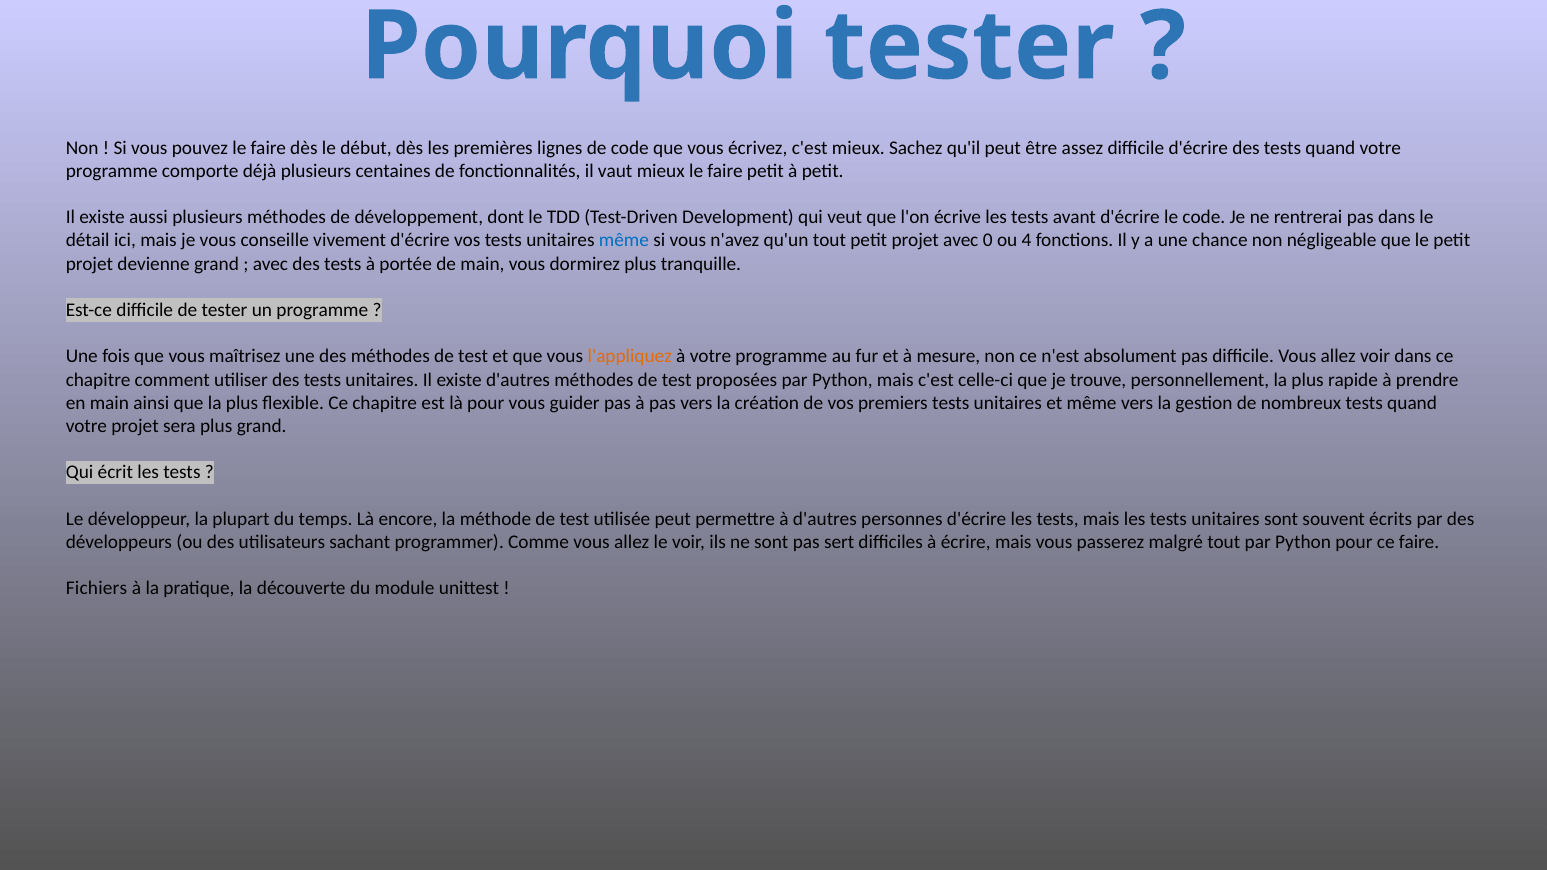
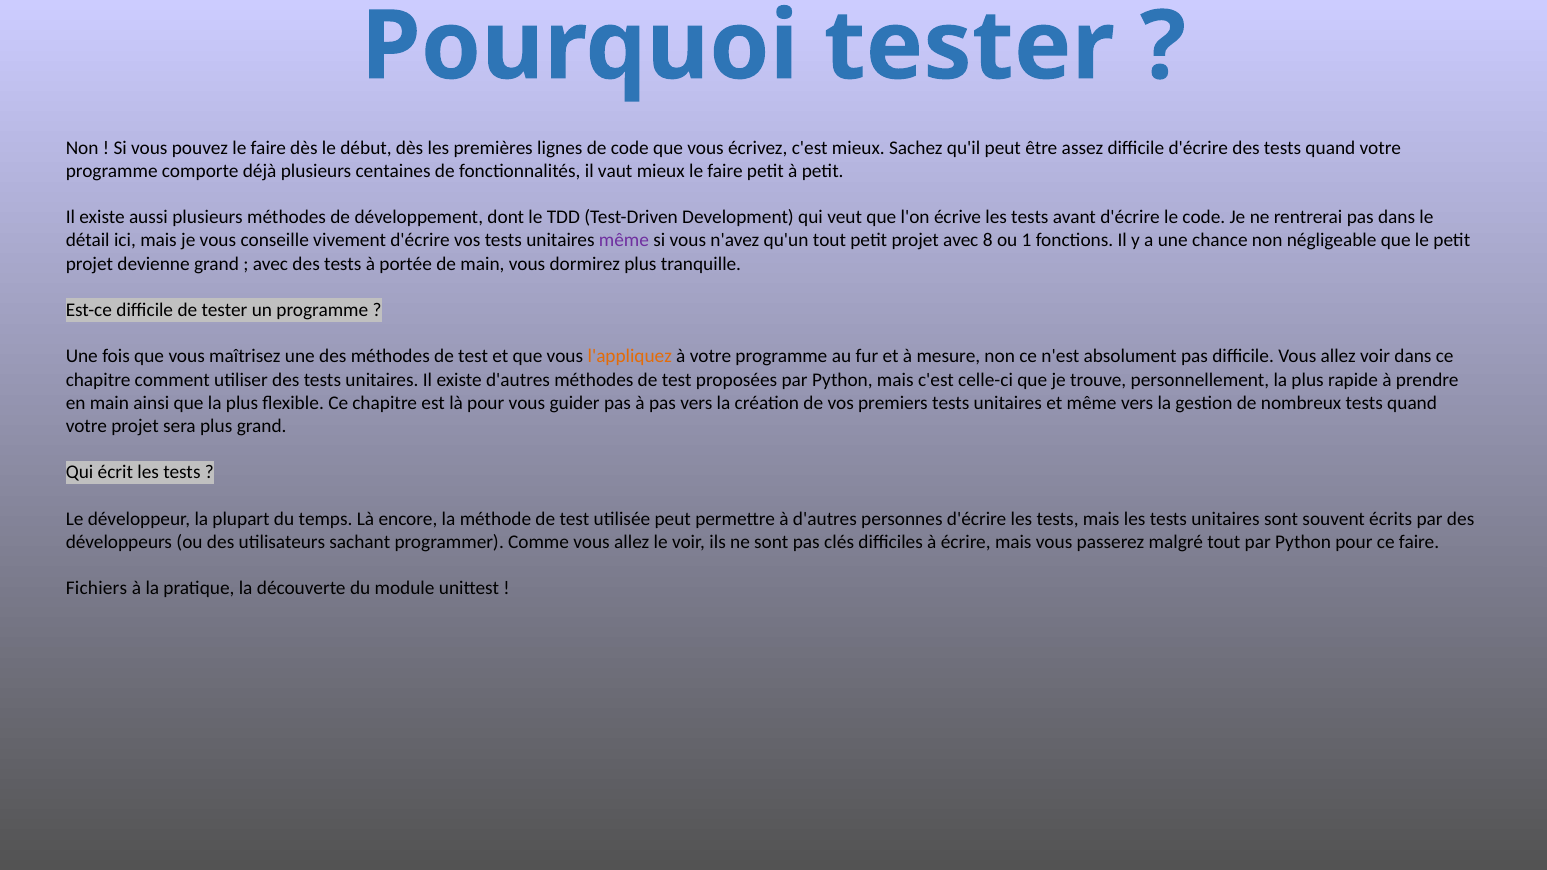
même colour: blue -> purple (624, 241)
0: 0 -> 8 (988, 241)
4: 4 -> 1 (1027, 241)
sert: sert -> clés (839, 542)
